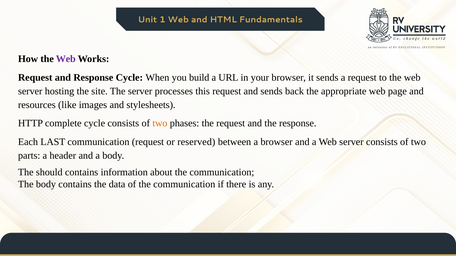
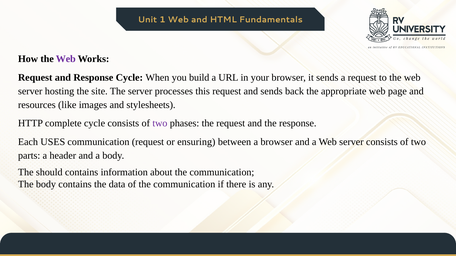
two colour: orange -> purple (160, 124)
LAST: LAST -> USES (53, 142)
reserved: reserved -> ensuring (196, 142)
